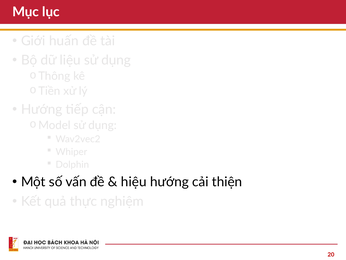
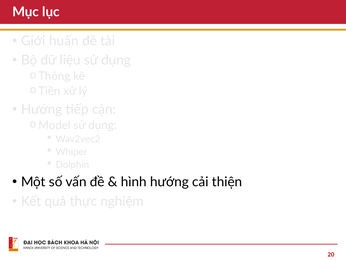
hiệu: hiệu -> hình (134, 182)
